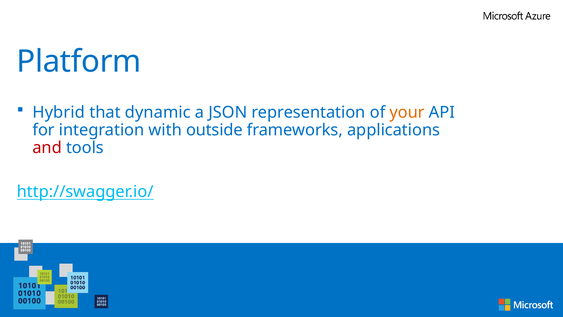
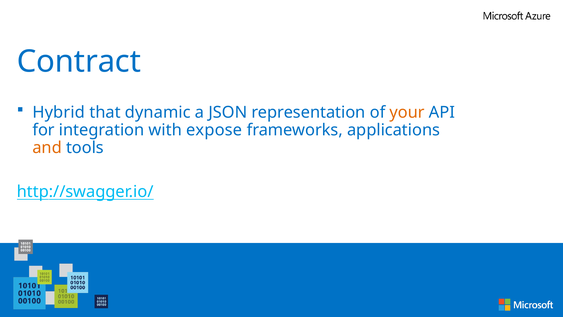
Platform: Platform -> Contract (79, 62)
outside: outside -> expose (214, 130)
and colour: red -> orange (47, 148)
